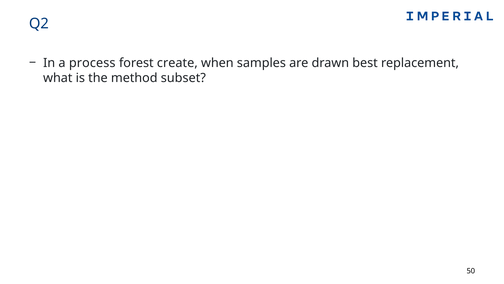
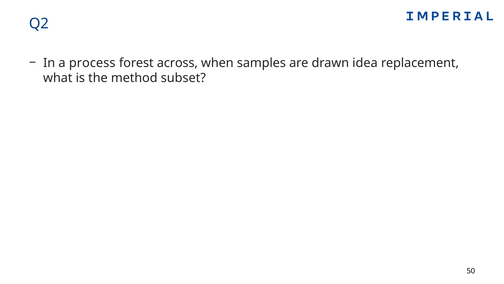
create: create -> across (177, 63)
best: best -> idea (365, 63)
